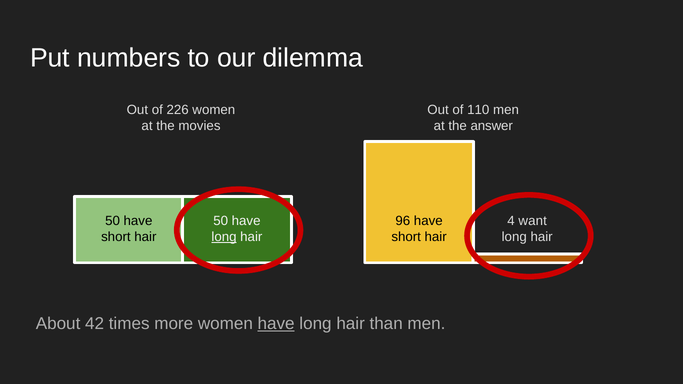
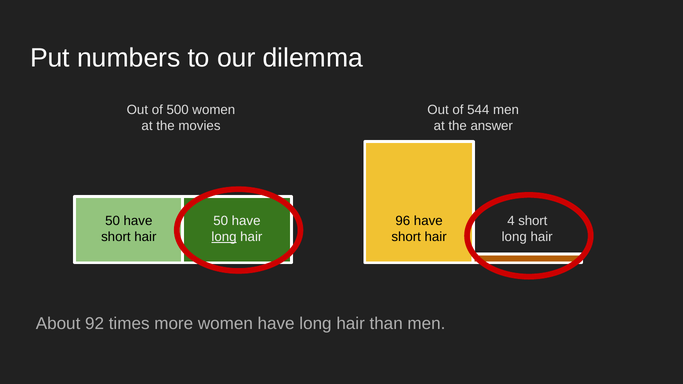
226: 226 -> 500 (178, 110)
110: 110 -> 544 (478, 110)
4 want: want -> short (533, 221)
42: 42 -> 92 (95, 324)
have underline: present -> none (276, 324)
